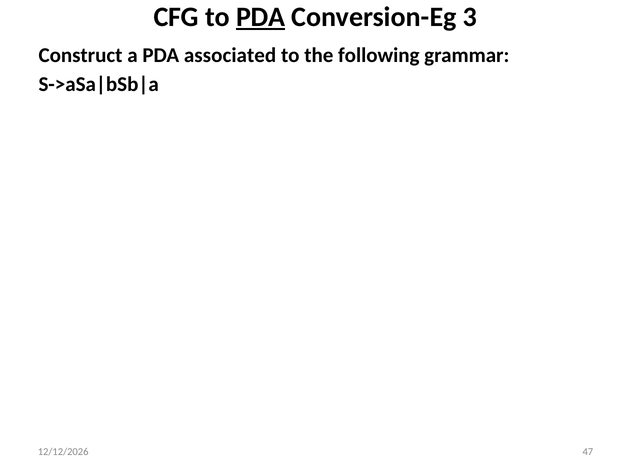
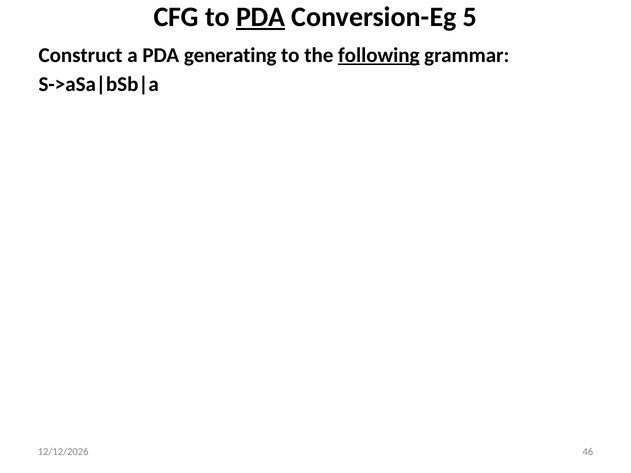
3: 3 -> 5 (470, 17)
associated: associated -> generating (230, 55)
following underline: none -> present (379, 55)
47: 47 -> 46 (588, 452)
